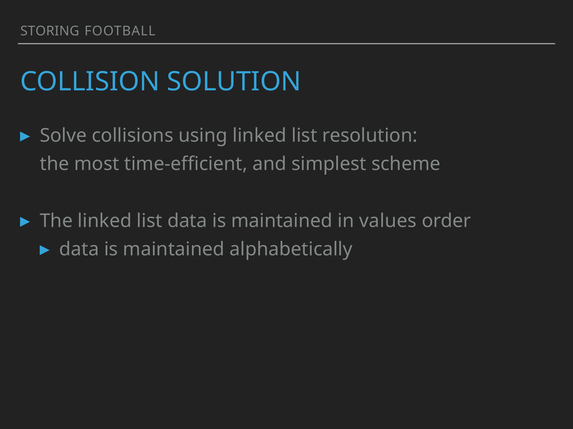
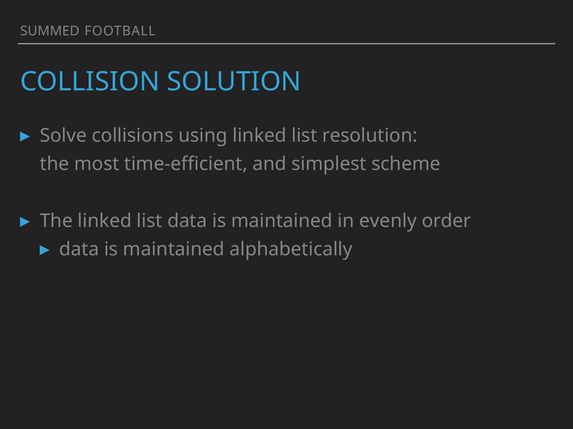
STORING: STORING -> SUMMED (50, 31)
values: values -> evenly (388, 221)
